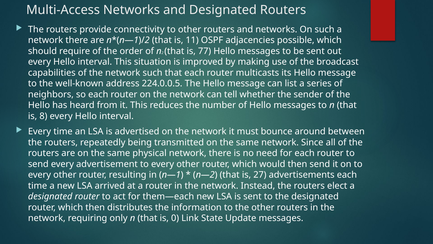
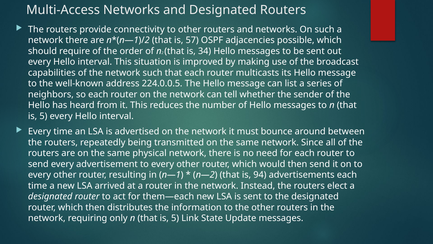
11: 11 -> 57 (192, 40)
77: 77 -> 34 (205, 51)
8: 8 -> 5 (43, 116)
27: 27 -> 94 (260, 175)
0: 0 -> 5 (175, 218)
